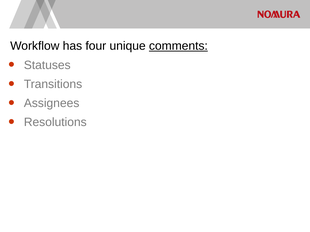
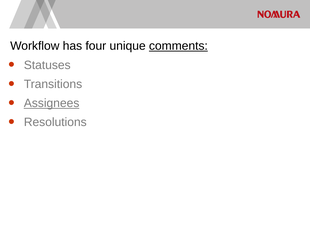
Assignees underline: none -> present (52, 103)
